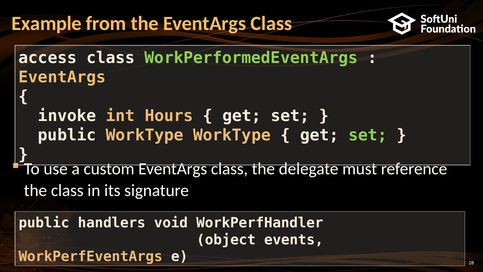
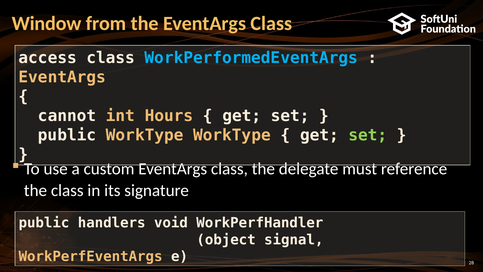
Example: Example -> Window (47, 23)
WorkPerformedEventArgs colour: light green -> light blue (251, 58)
invoke: invoke -> cannot (67, 116)
events: events -> signal (294, 240)
